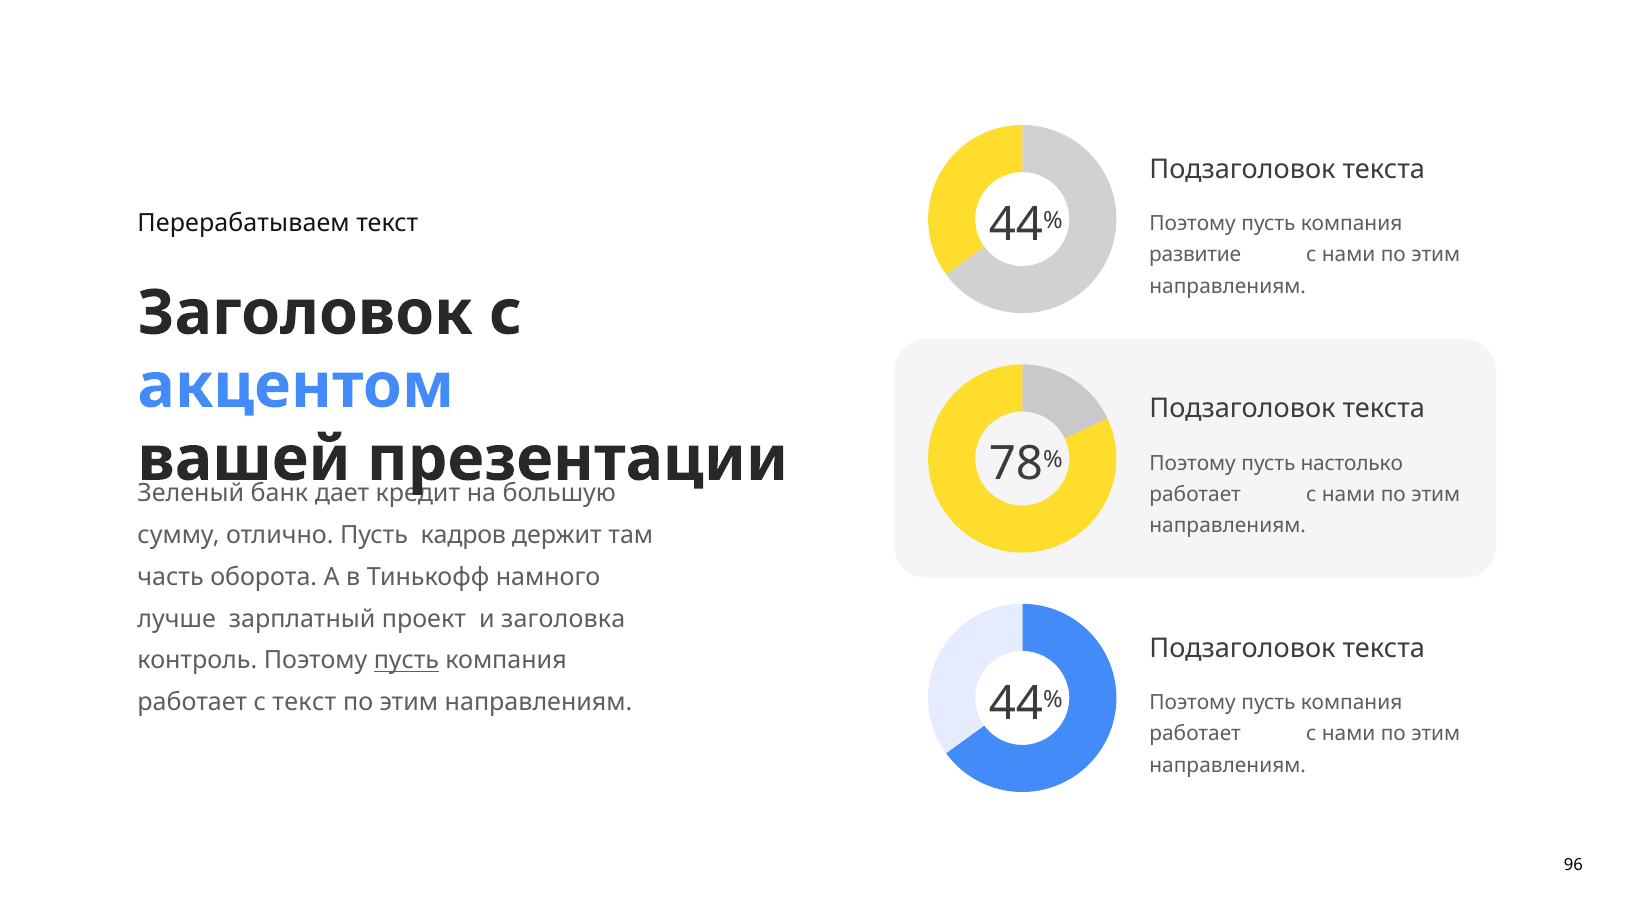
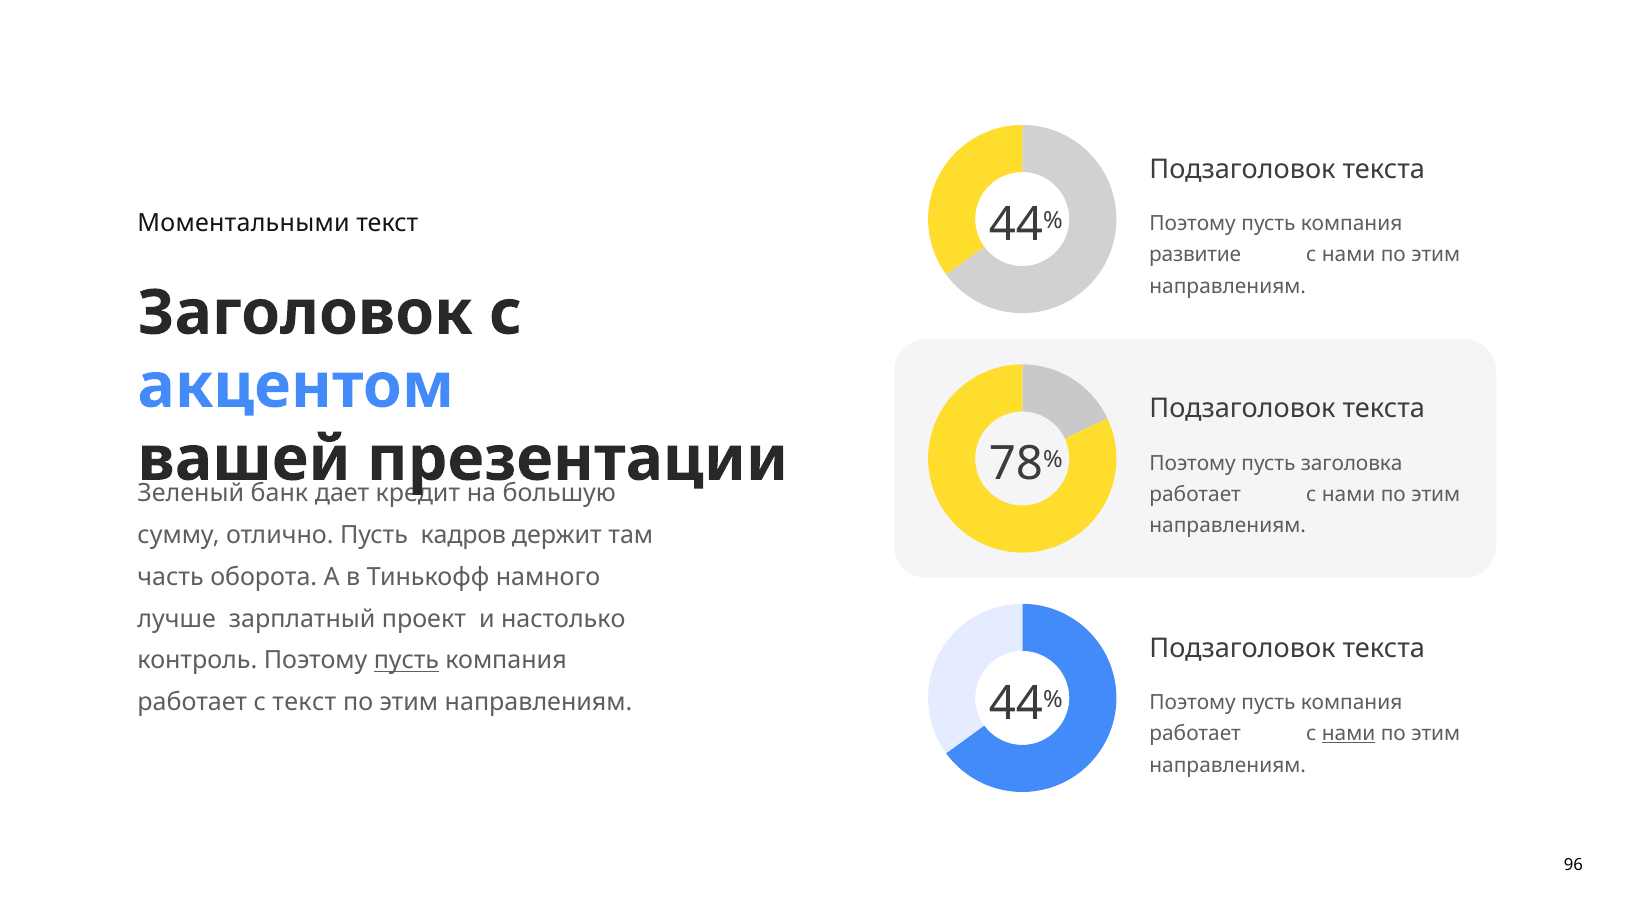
Перерабатываем: Перерабатываем -> Моментальными (244, 224)
настолько: настолько -> заголовка (1352, 463)
заголовка: заголовка -> настолько (563, 619)
нами underline: none -> present (1349, 734)
